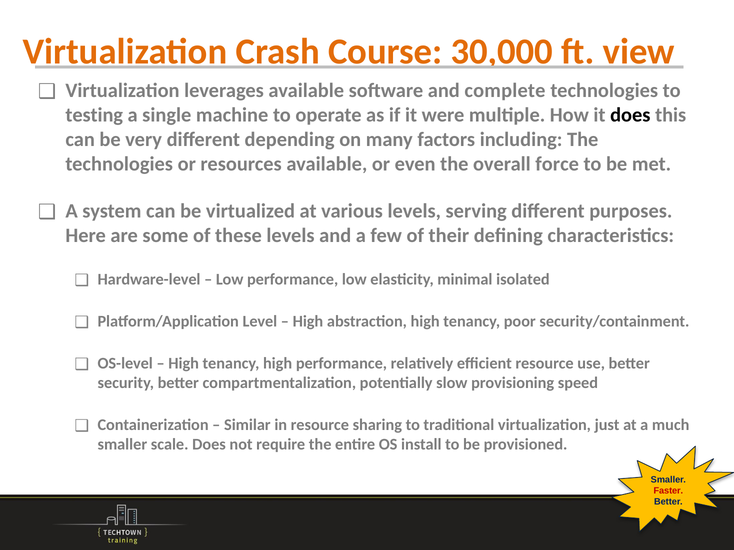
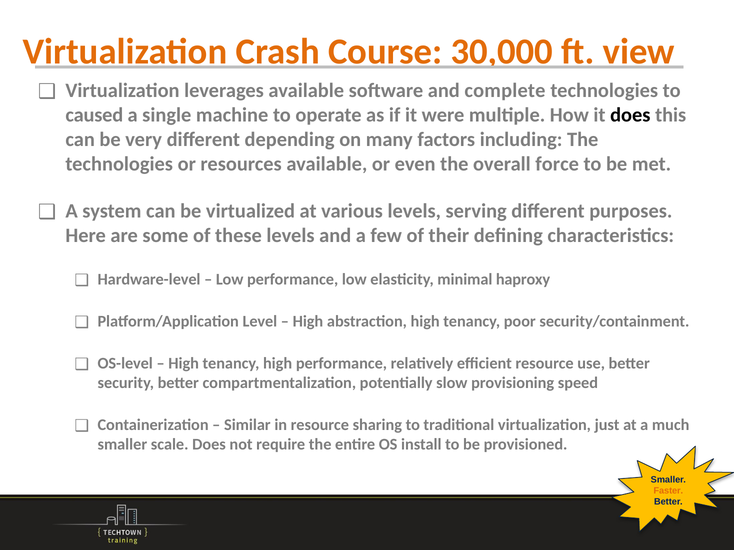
testing: testing -> caused (94, 115)
isolated: isolated -> haproxy (523, 280)
Faster colour: red -> orange (668, 491)
